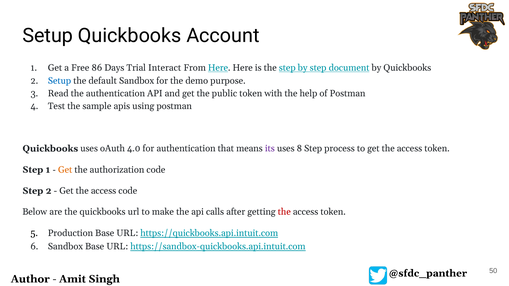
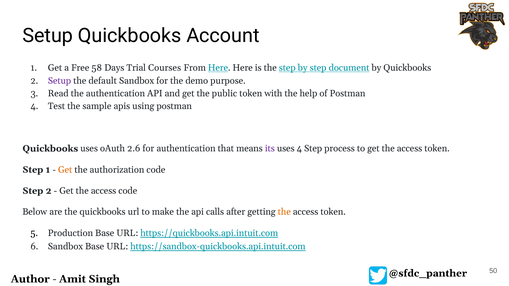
86: 86 -> 58 (97, 68)
Interact: Interact -> Courses (165, 68)
Setup colour: blue -> purple (60, 81)
4.0: 4.0 -> 2.6 (134, 149)
uses 8: 8 -> 4 (299, 149)
the colour: red -> orange (284, 212)
